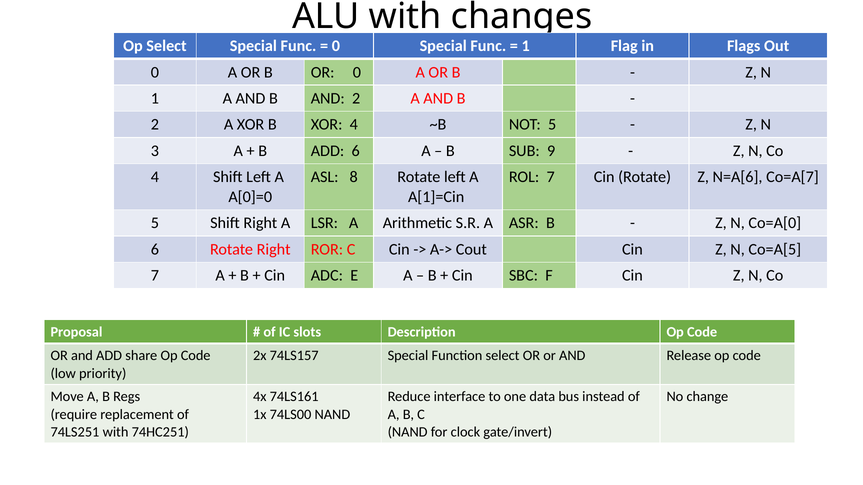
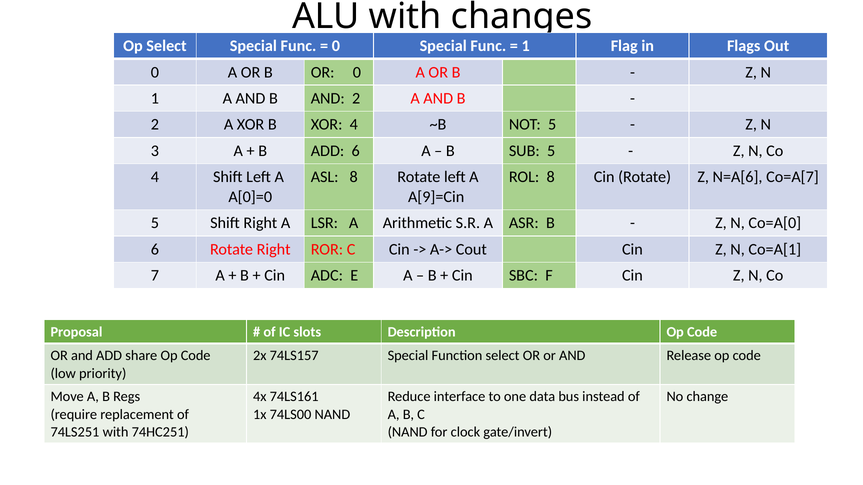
SUB 9: 9 -> 5 (551, 151)
ROL 7: 7 -> 8 (551, 177)
A[1]=Cin: A[1]=Cin -> A[9]=Cin (436, 197)
Co=A[5: Co=A[5 -> Co=A[1 (775, 249)
